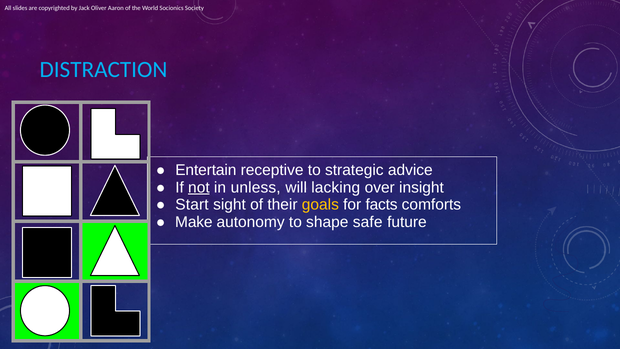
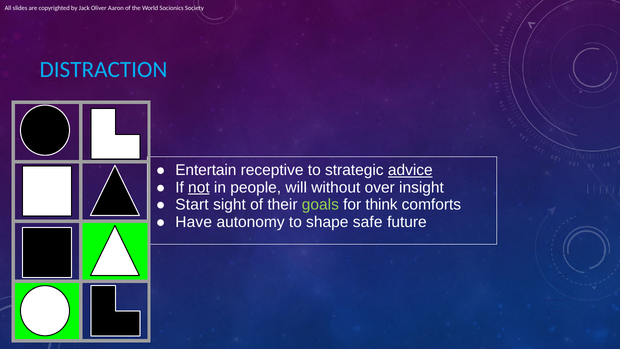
advice underline: none -> present (410, 170)
unless: unless -> people (256, 187)
lacking: lacking -> without (336, 187)
goals colour: yellow -> light green (320, 205)
facts: facts -> think (382, 205)
Make: Make -> Have (194, 222)
